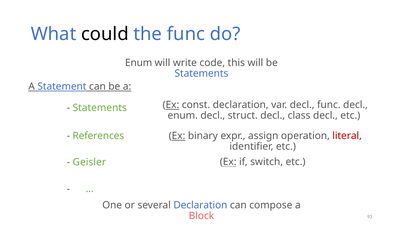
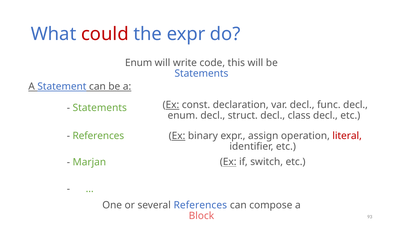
could colour: black -> red (105, 34)
the func: func -> expr (186, 34)
Geisler: Geisler -> Marjan (89, 162)
several Declaration: Declaration -> References (200, 205)
